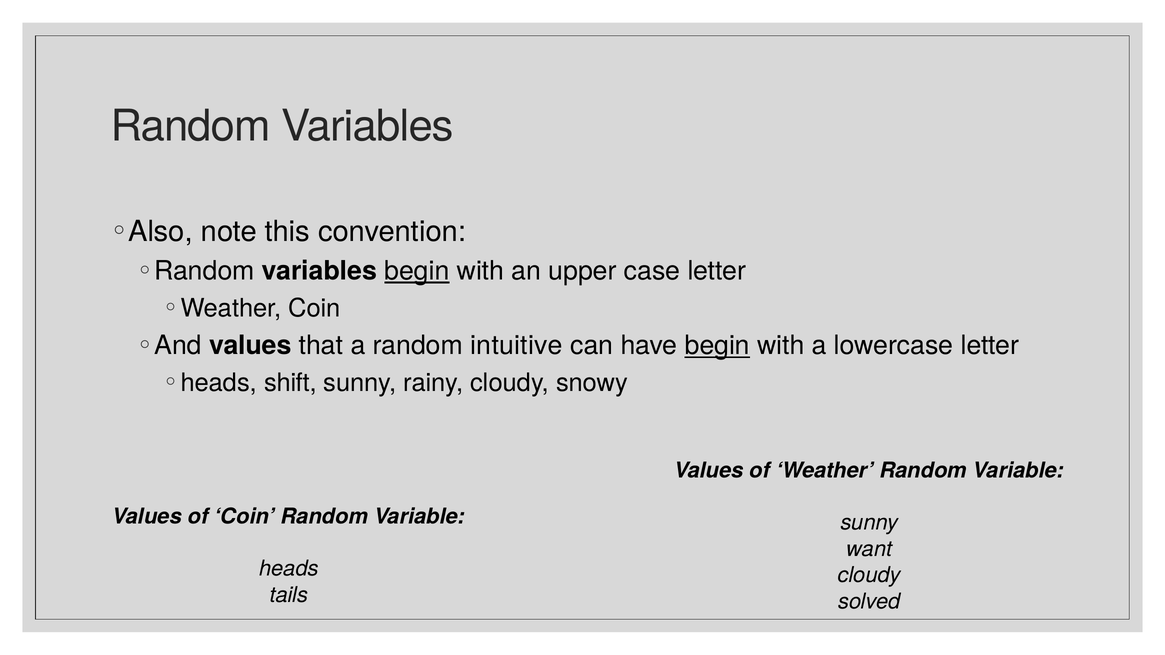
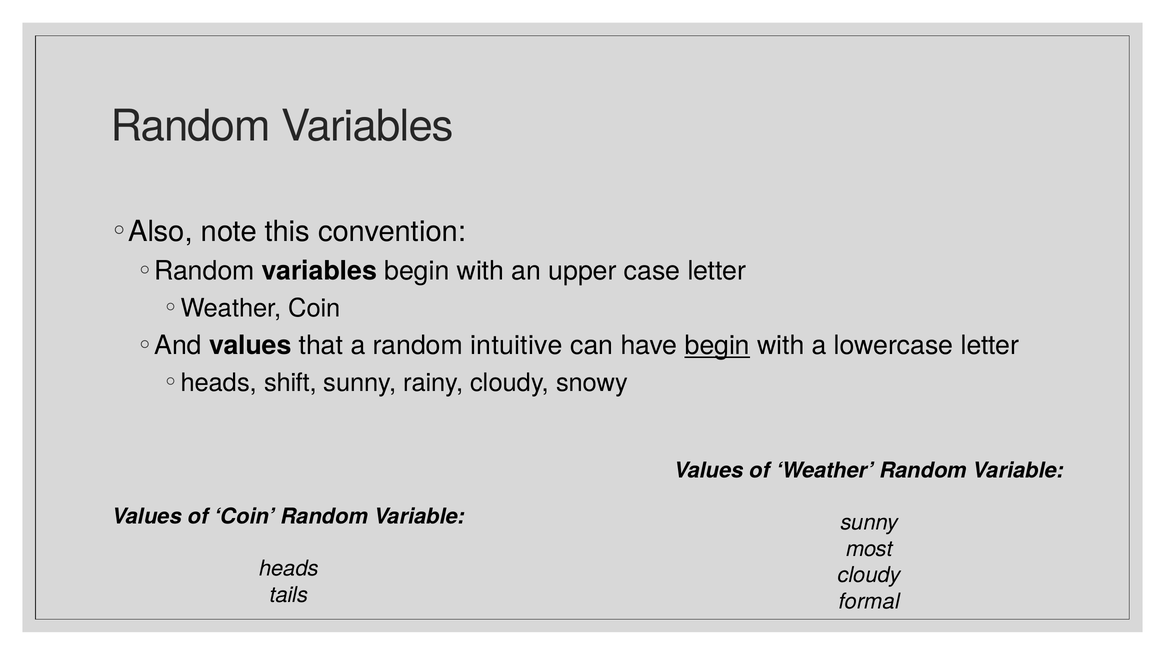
begin underline: present -> none (417, 271)
want: want -> most (869, 549)
solved: solved -> formal (869, 602)
